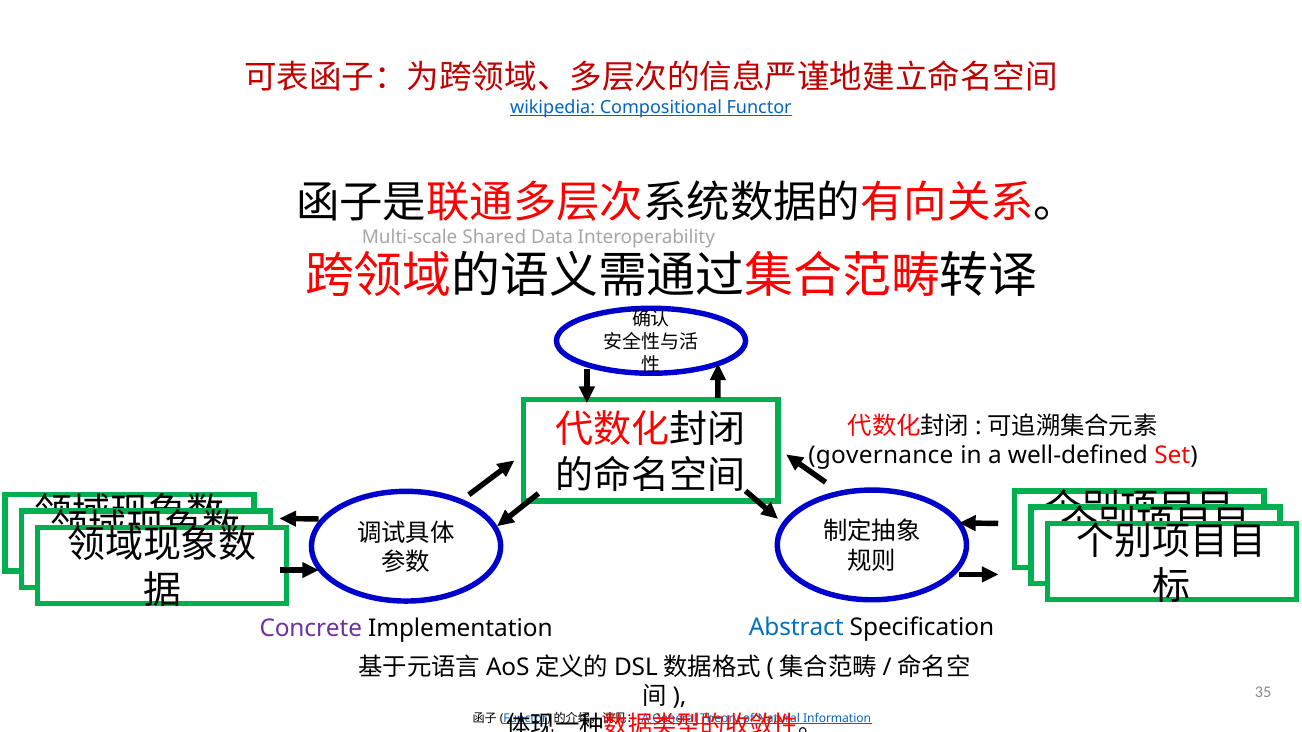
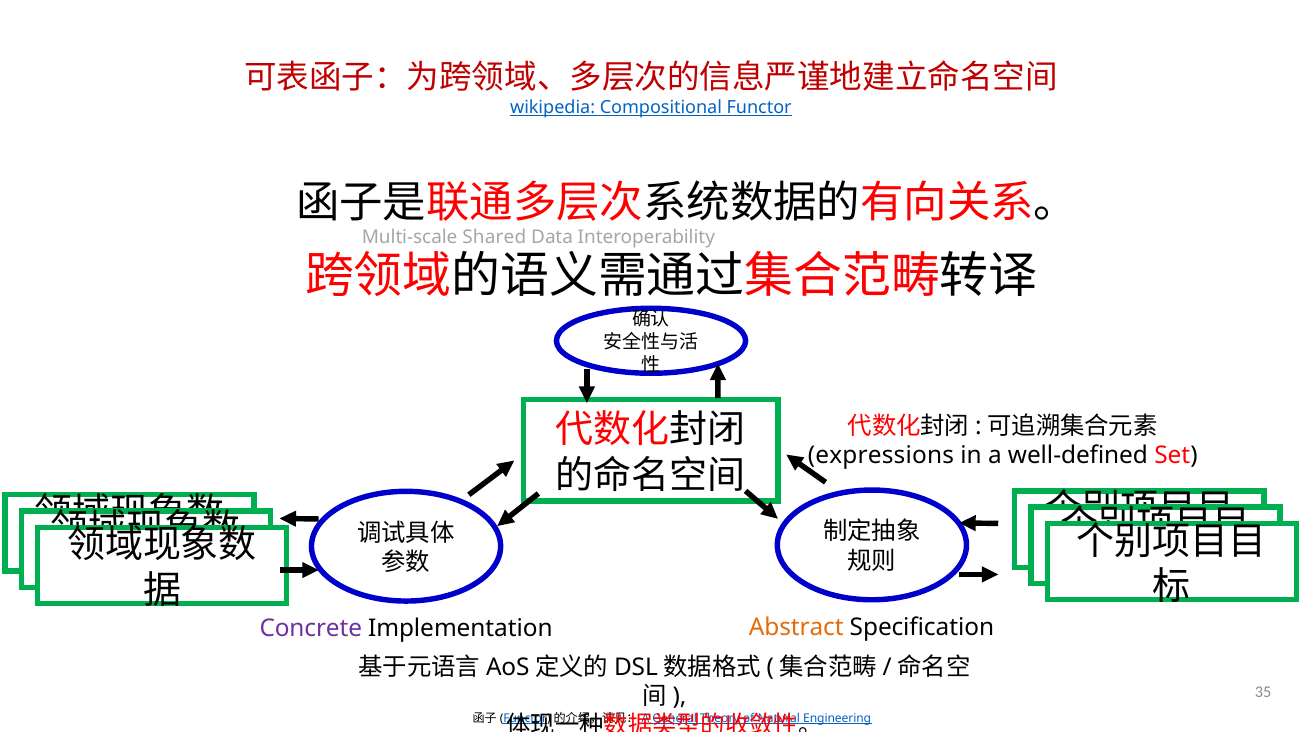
governance: governance -> expressions (881, 456)
Abstract colour: blue -> orange (796, 627)
Information: Information -> Engineering (837, 719)
